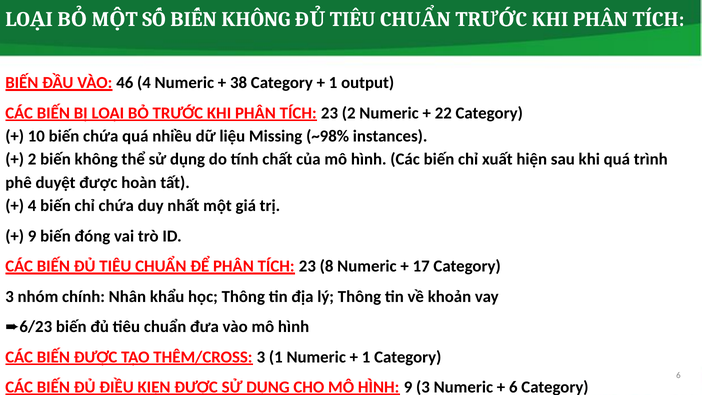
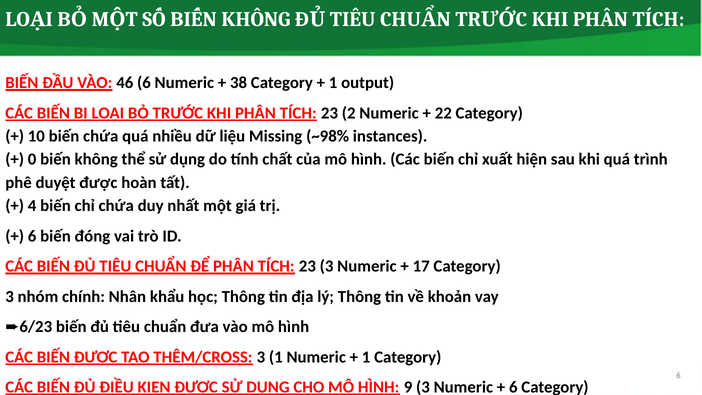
46 4: 4 -> 6 (144, 83)
2: 2 -> 0 (32, 159)
9: 9 -> 6 (32, 236)
23 8: 8 -> 3 (327, 266)
